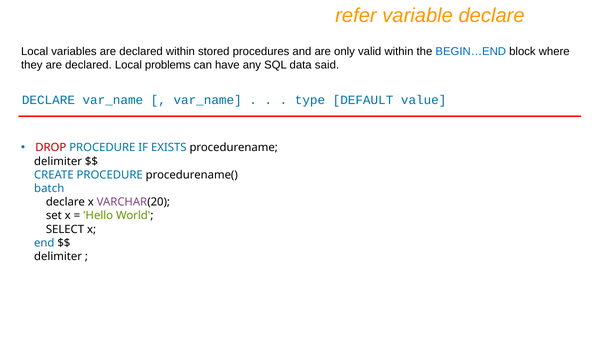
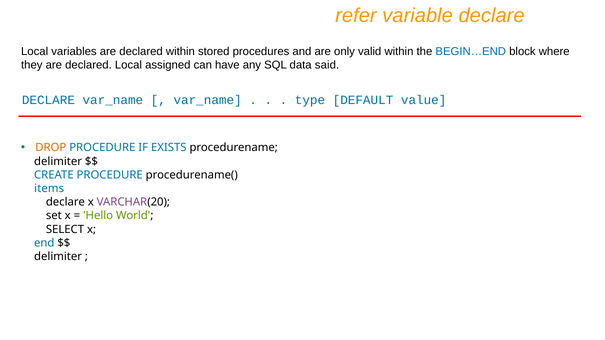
problems: problems -> assigned (168, 65)
DROP colour: red -> orange (51, 148)
batch: batch -> items (49, 189)
